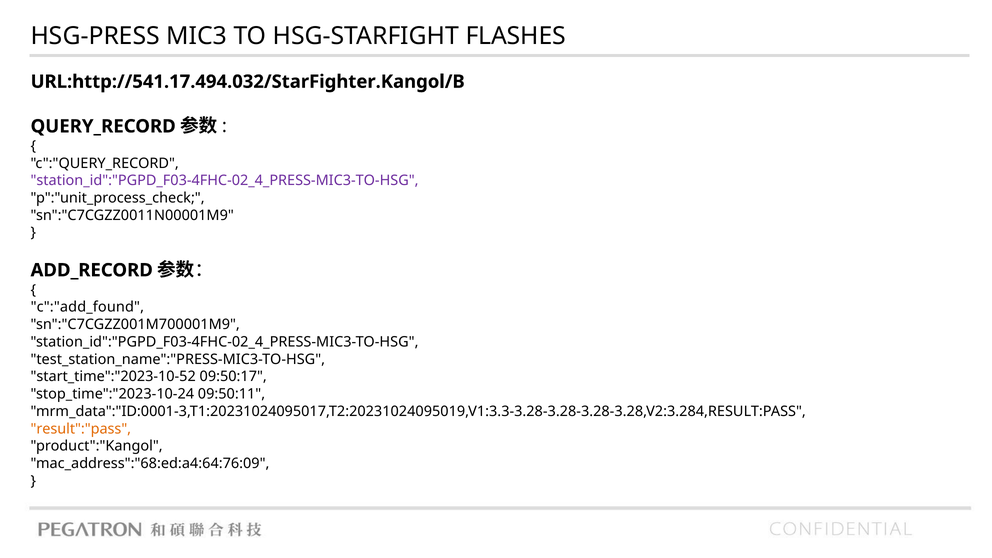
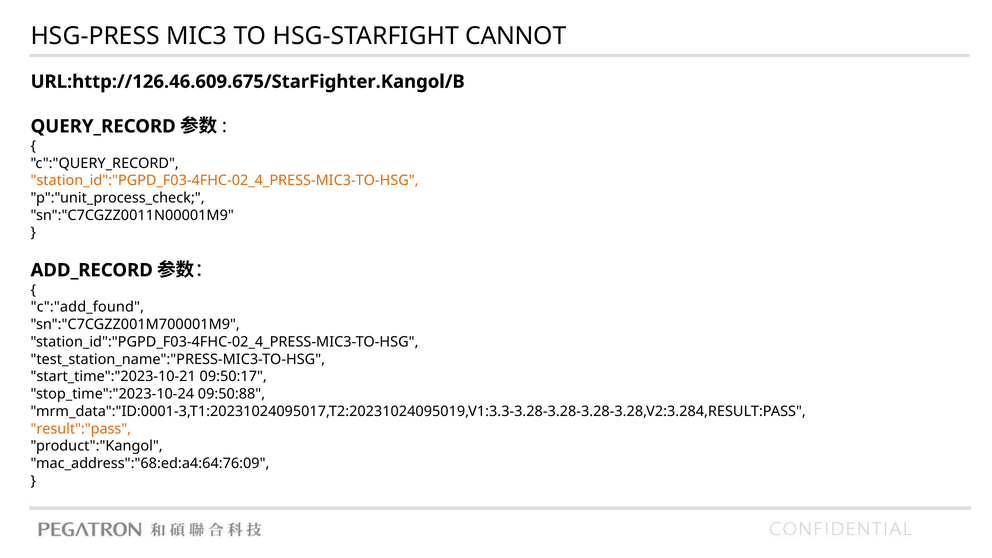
FLASHES: FLASHES -> CANNOT (516, 36)
URL:http://541.17.494.032/StarFighter.Kangol/B: URL:http://541.17.494.032/StarFighter.Kangol/B -> URL:http://126.46.609.675/StarFighter.Kangol/B (248, 82)
station_id":"PGPD_F03-4FHC-02_4_PRESS-MIC3-TO-HSG colour: purple -> orange (225, 181)
start_time":"2023-10-52: start_time":"2023-10-52 -> start_time":"2023-10-21 (113, 377)
09:50:11: 09:50:11 -> 09:50:88 (231, 394)
